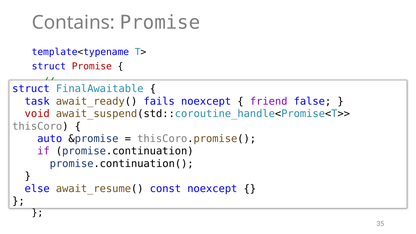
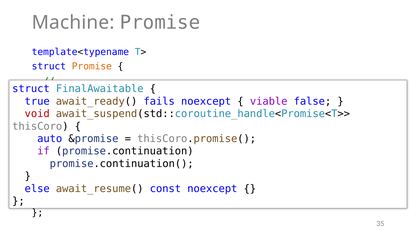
Contains: Contains -> Machine (73, 22)
Promise colour: red -> orange (92, 67)
task: task -> true (37, 101)
friend: friend -> viable (269, 101)
